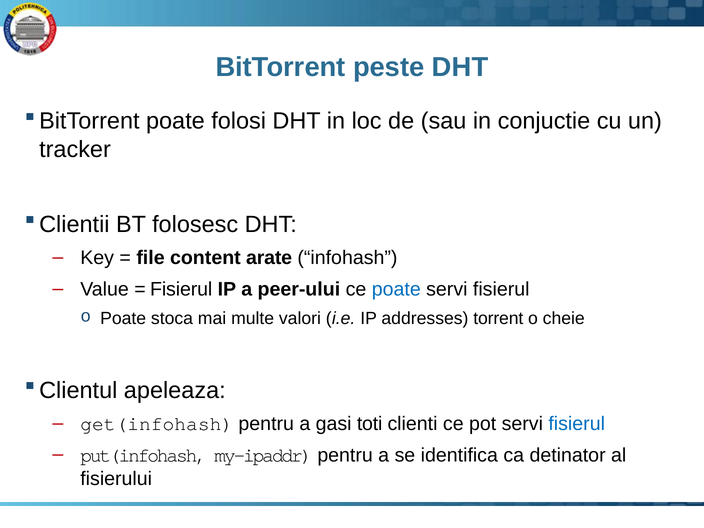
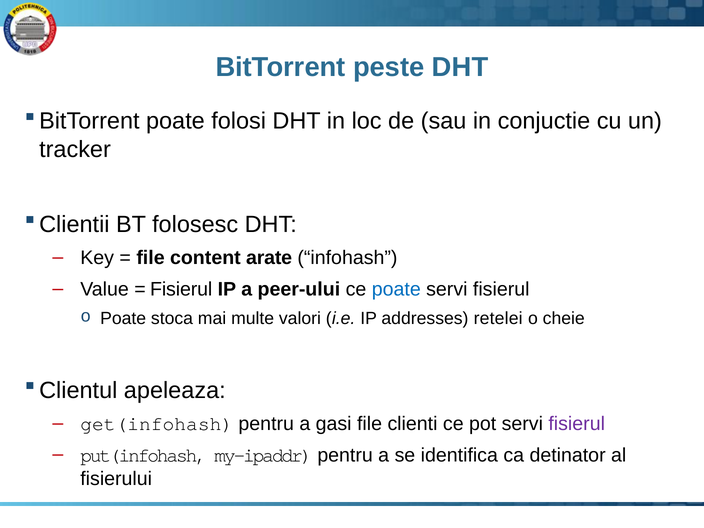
torrent: torrent -> retelei (498, 318)
gasi toti: toti -> file (370, 424)
fisierul colour: blue -> purple (577, 424)
